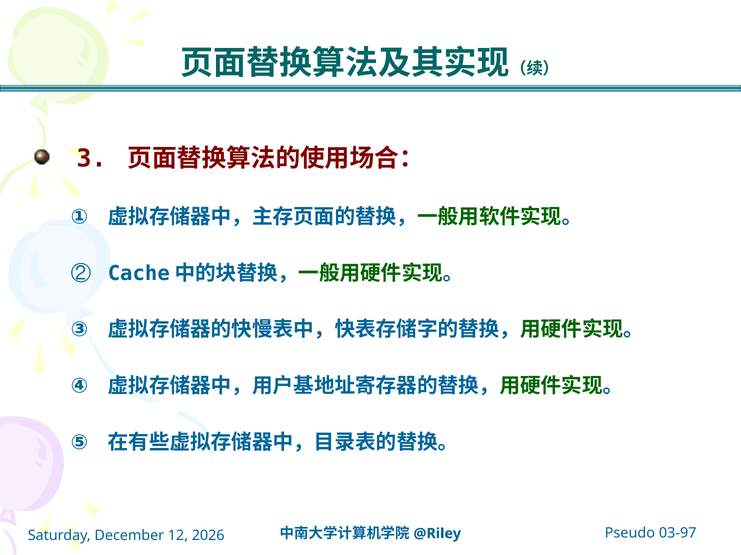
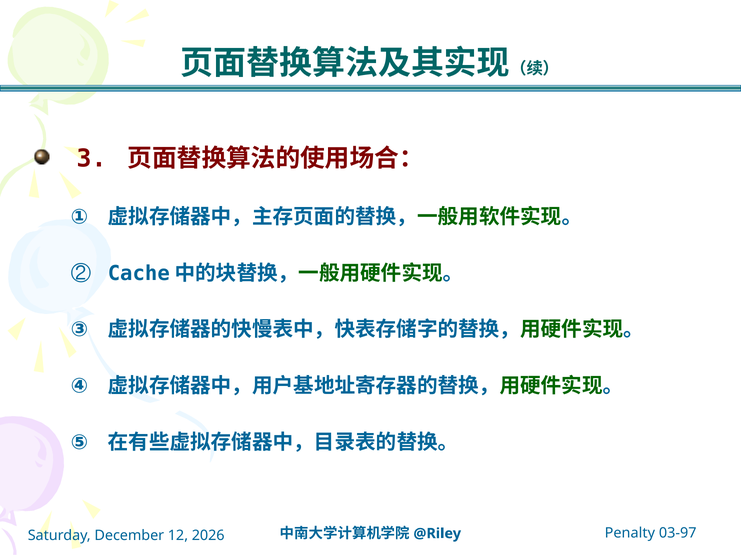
Pseudo: Pseudo -> Penalty (630, 534)
